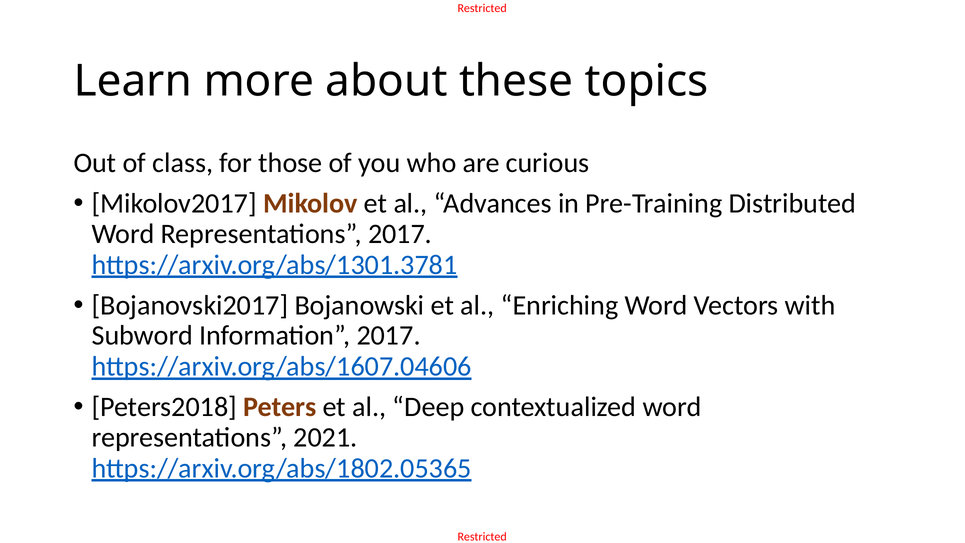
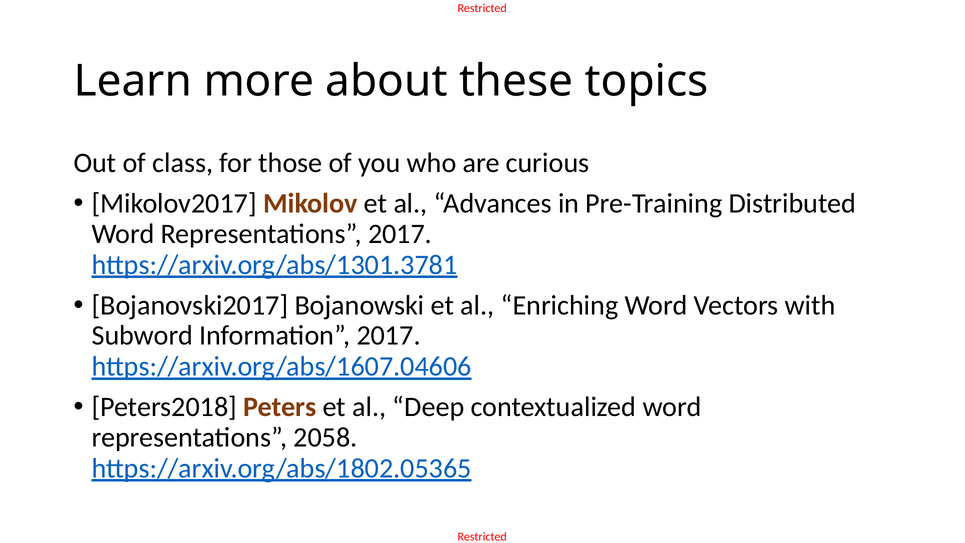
2021: 2021 -> 2058 (326, 437)
